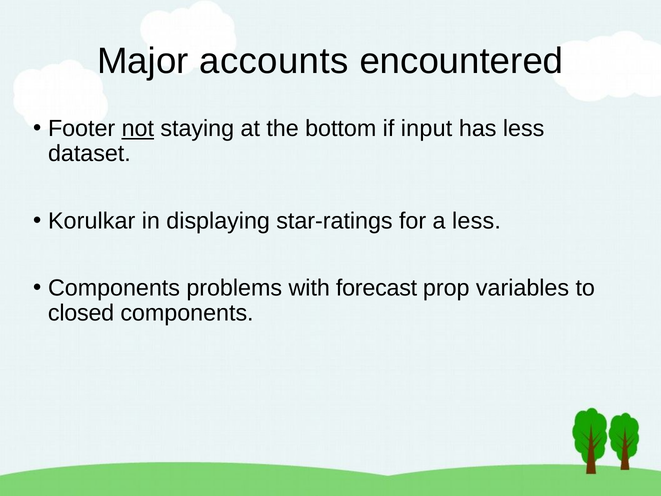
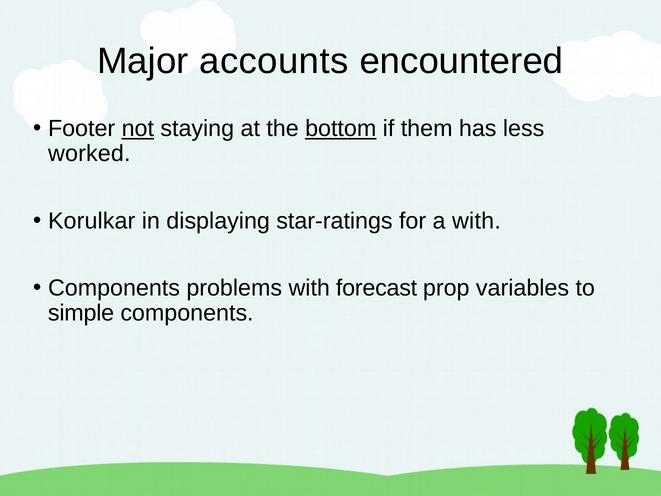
bottom underline: none -> present (341, 128)
input: input -> them (427, 128)
dataset: dataset -> worked (89, 154)
a less: less -> with (476, 221)
closed: closed -> simple (81, 313)
